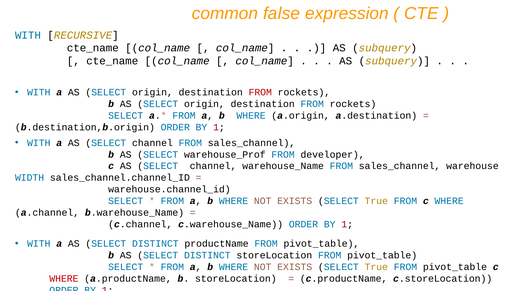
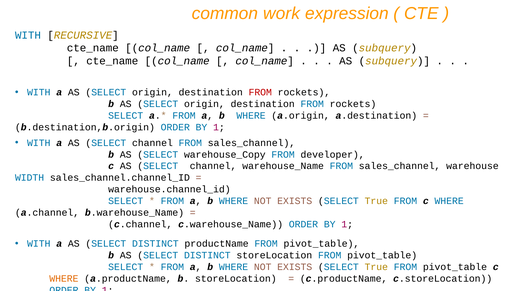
false: false -> work (282, 13)
warehouse_Prof: warehouse_Prof -> warehouse_Copy (225, 155)
WHERE colour: red -> orange (64, 279)
